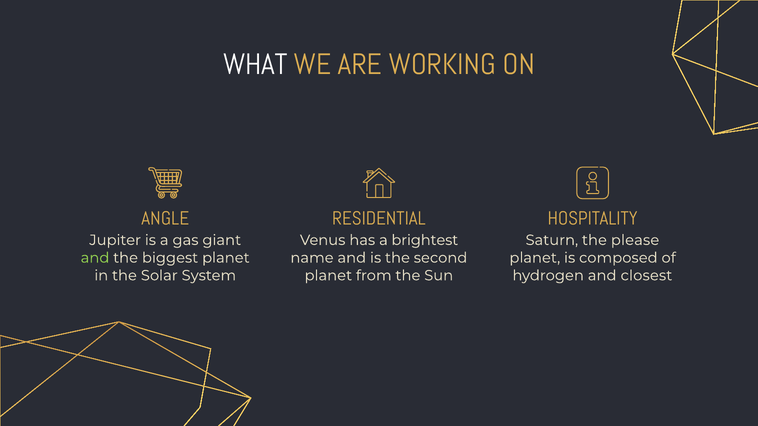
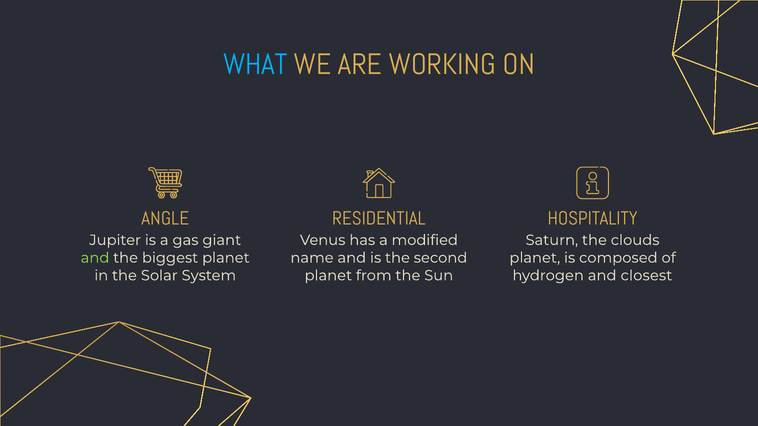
WHAT colour: white -> light blue (255, 65)
brightest: brightest -> modified (425, 240)
please: please -> clouds (635, 240)
